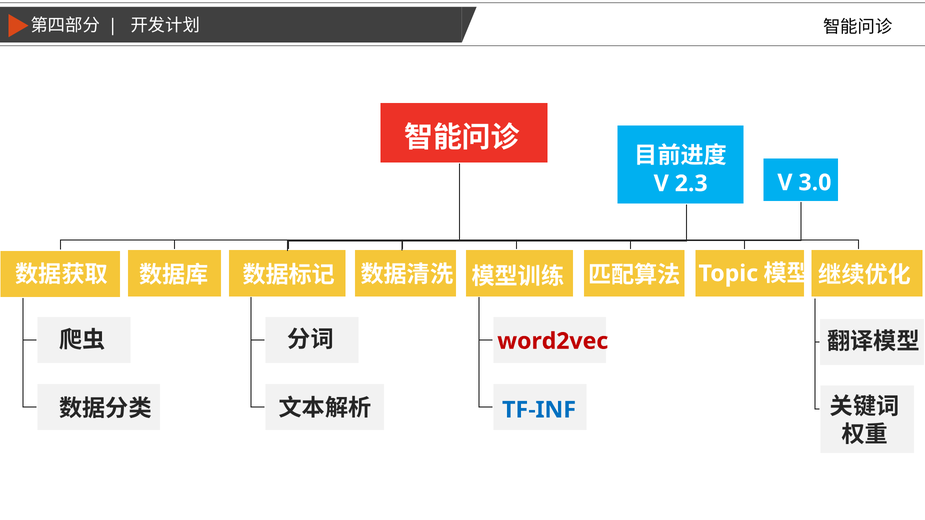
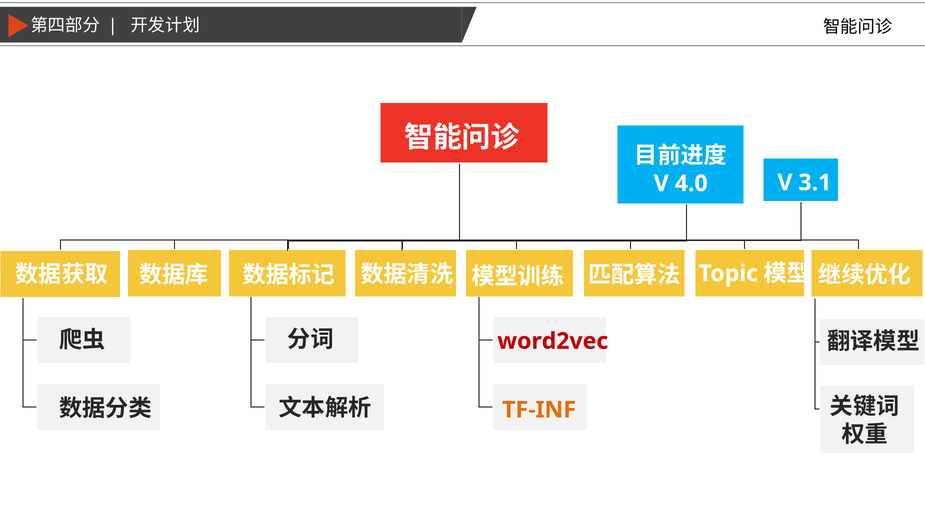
2.3: 2.3 -> 4.0 (691, 184)
3.0: 3.0 -> 3.1 (815, 183)
TF-INF colour: blue -> orange (539, 410)
